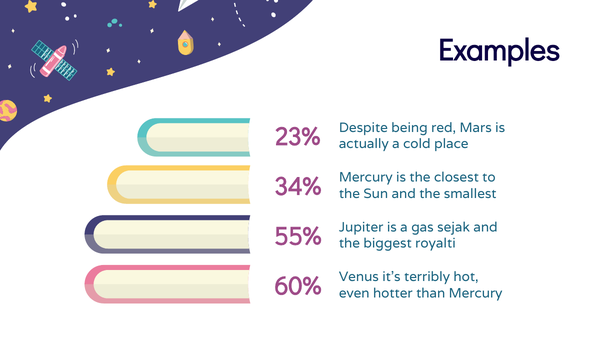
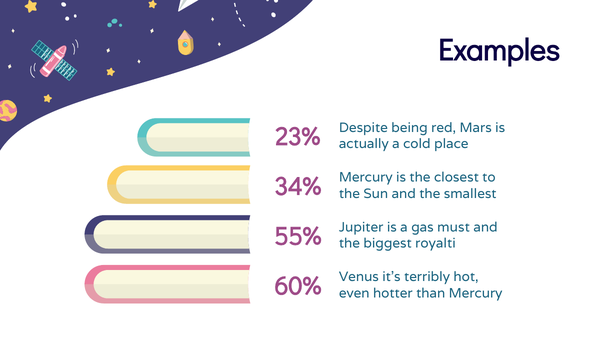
sejak: sejak -> must (454, 227)
